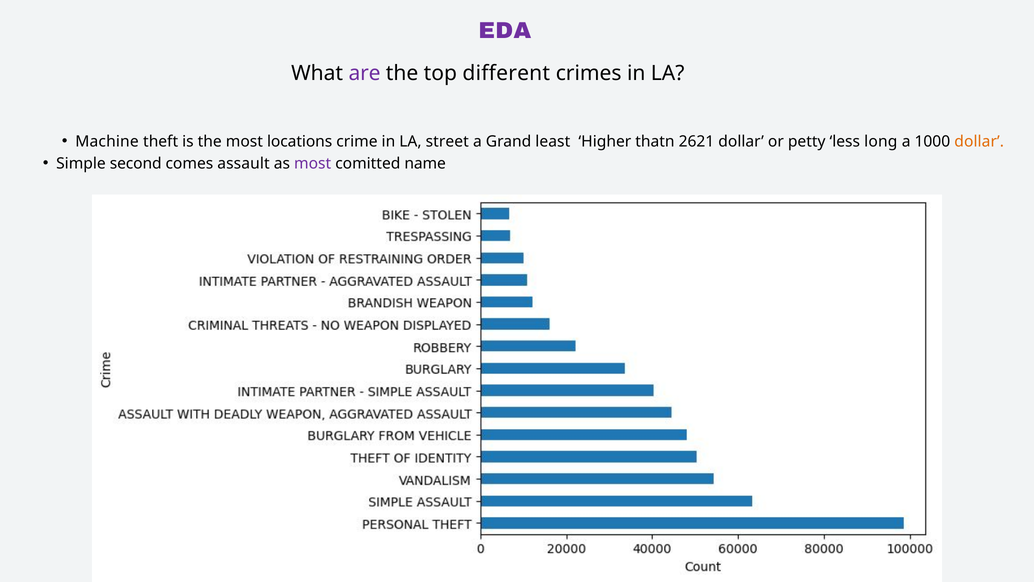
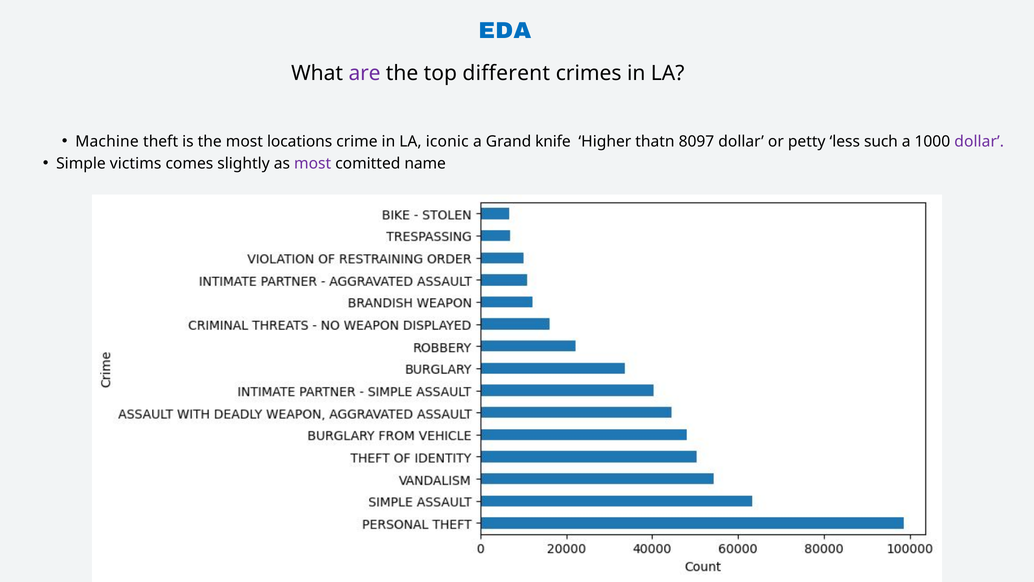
EDA colour: purple -> blue (505, 30)
street: street -> iconic (447, 141)
least: least -> knife (553, 141)
2621: 2621 -> 8097 (696, 141)
long: long -> such (881, 141)
dollar colour: orange -> purple (979, 141)
second: second -> victims (136, 163)
assault: assault -> slightly (244, 163)
